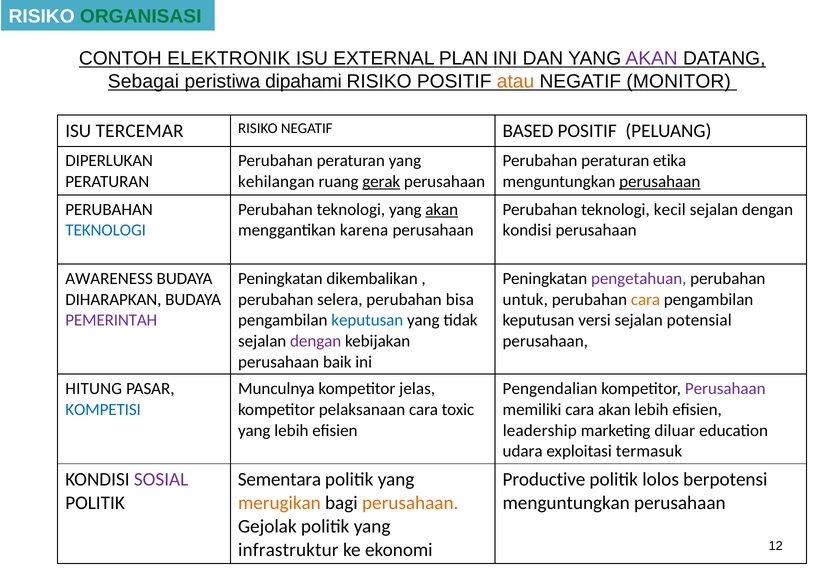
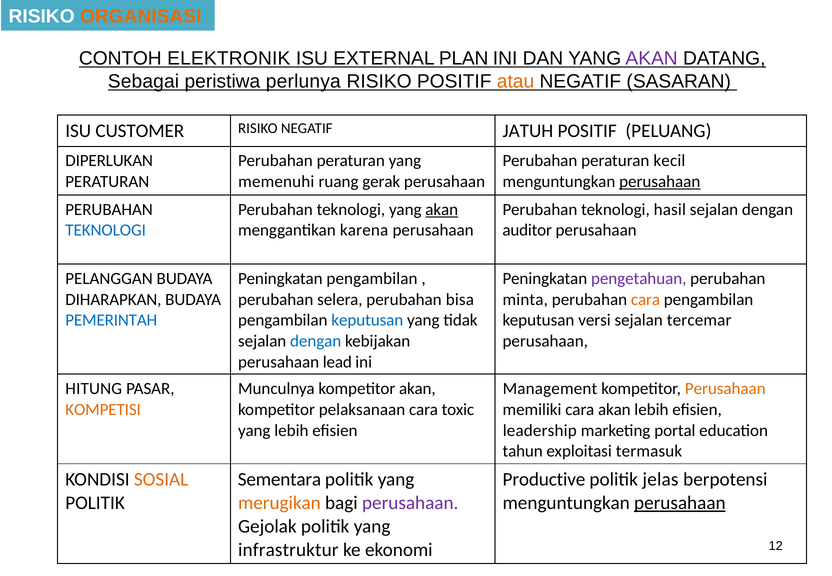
ORGANISASI colour: green -> orange (141, 17)
dipahami: dipahami -> perlunya (303, 81)
MONITOR: MONITOR -> SASARAN (679, 81)
TERCEMAR: TERCEMAR -> CUSTOMER (140, 131)
BASED: BASED -> JATUH (528, 131)
etika: etika -> kecil (669, 161)
kehilangan: kehilangan -> memenuhi (276, 182)
gerak underline: present -> none (381, 182)
kecil: kecil -> hasil (670, 209)
kondisi: kondisi -> auditor (527, 230)
AWARENESS: AWARENESS -> PELANGGAN (109, 279)
Peningkatan dikembalikan: dikembalikan -> pengambilan (372, 279)
untuk: untuk -> minta (525, 299)
PEMERINTAH colour: purple -> blue (111, 320)
potensial: potensial -> tercemar (699, 320)
dengan colour: purple -> blue (316, 341)
baik: baik -> lead (337, 362)
kompetitor jelas: jelas -> akan (417, 389)
Pengendalian: Pengendalian -> Management (550, 389)
Perusahaan colour: purple -> orange (725, 389)
KOMPETISI colour: blue -> orange (103, 410)
diluar: diluar -> portal (675, 430)
udara: udara -> tahun (523, 451)
SOSIAL colour: purple -> orange (161, 480)
lolos: lolos -> jelas (660, 480)
perusahaan colour: orange -> purple (410, 503)
perusahaan underline: none -> present (680, 503)
